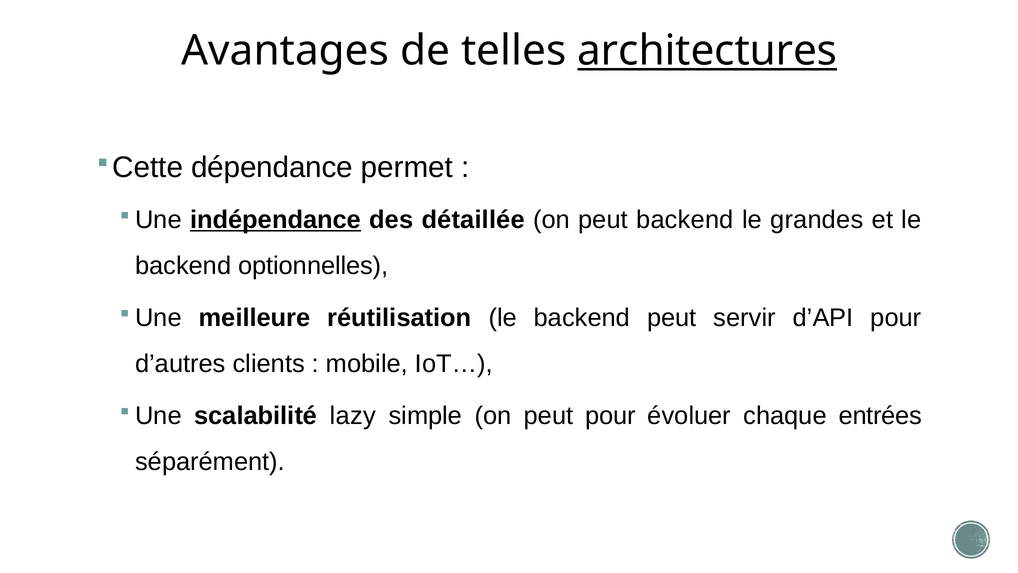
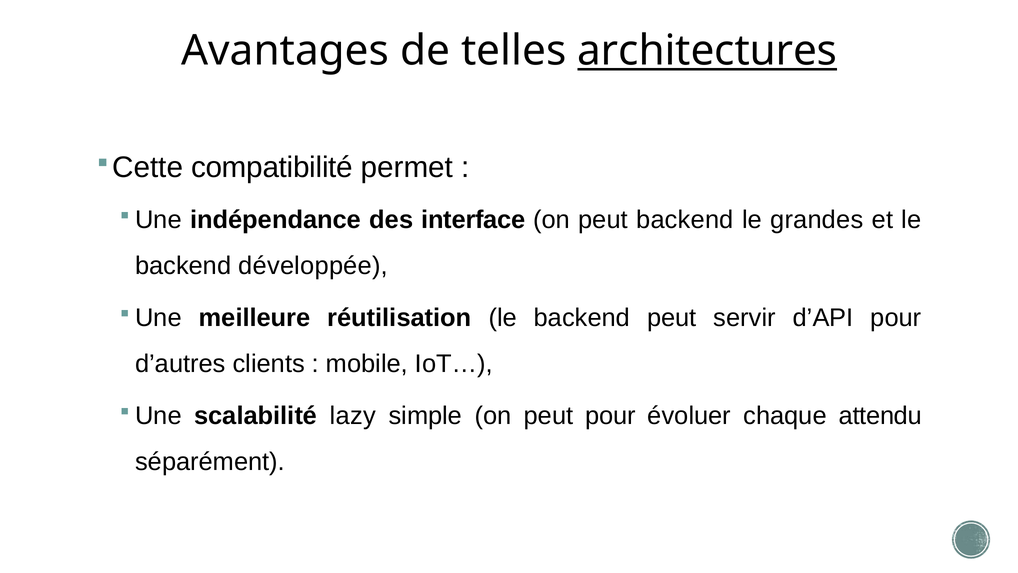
dépendance: dépendance -> compatibilité (272, 168)
indépendance underline: present -> none (276, 220)
détaillée: détaillée -> interface (473, 220)
optionnelles: optionnelles -> développée (313, 266)
entrées: entrées -> attendu (880, 416)
